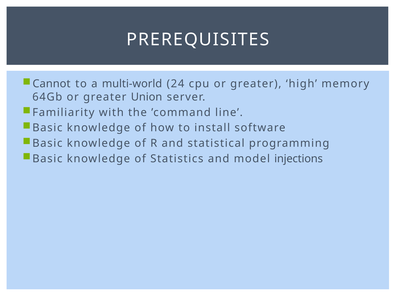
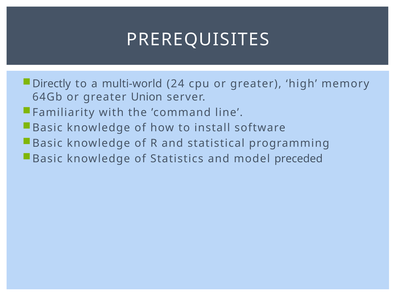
Cannot: Cannot -> Directly (52, 84)
injections: injections -> preceded (299, 159)
